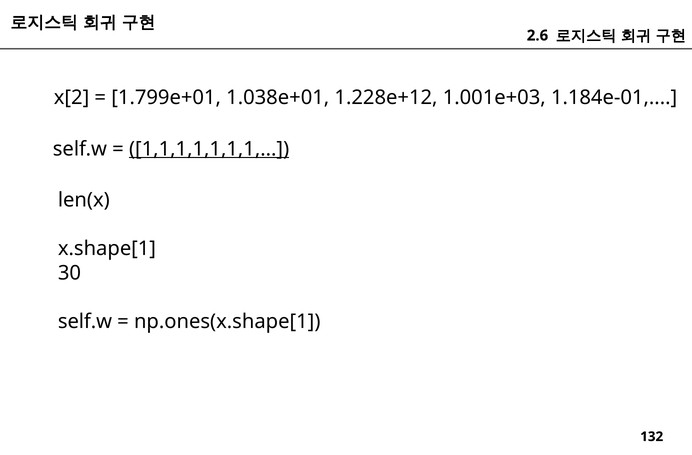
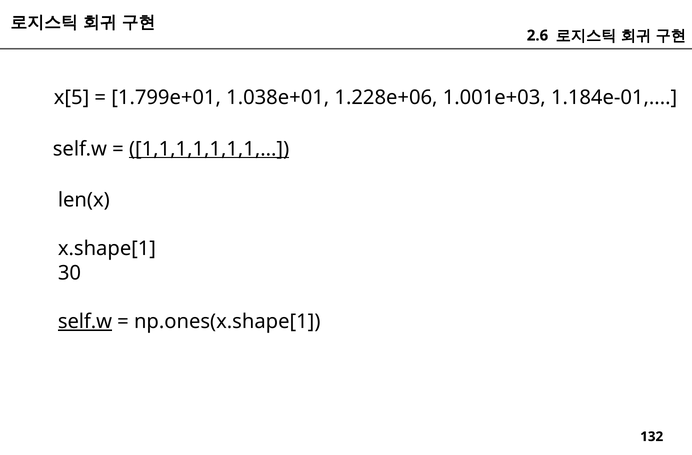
x[2: x[2 -> x[5 (72, 97)
1.228e+12: 1.228e+12 -> 1.228e+06 (386, 97)
self.w underline: none -> present (85, 321)
